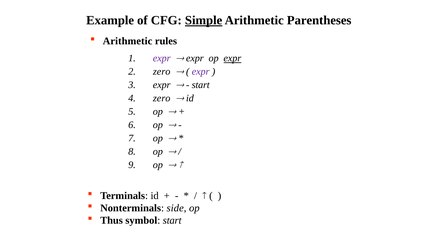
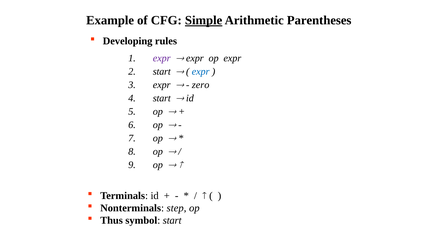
Arithmetic: Arithmetic -> Developing (128, 41)
expr underline: present -> none (232, 59)
zero: zero -> start (162, 72)
expr colour: purple -> blue (201, 72)
start: start -> zero (201, 85)
zero: zero -> start (162, 99)
side: side -> step (177, 209)
